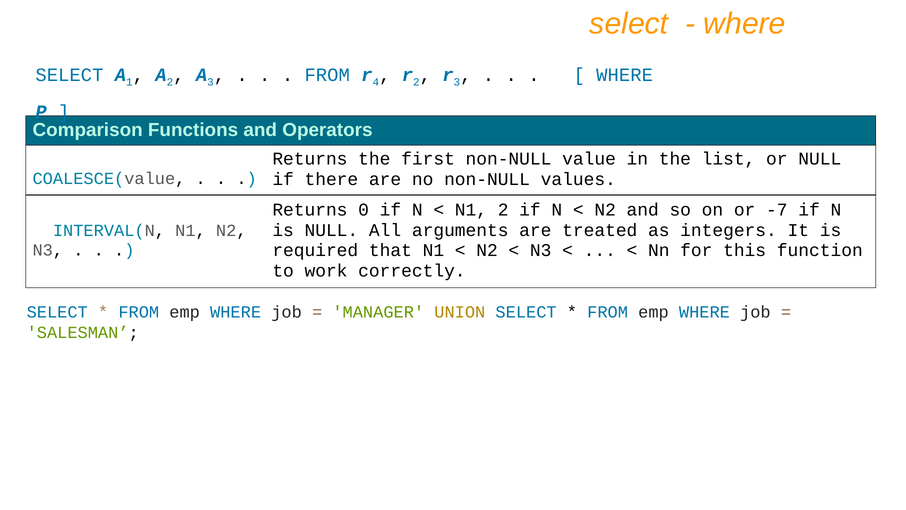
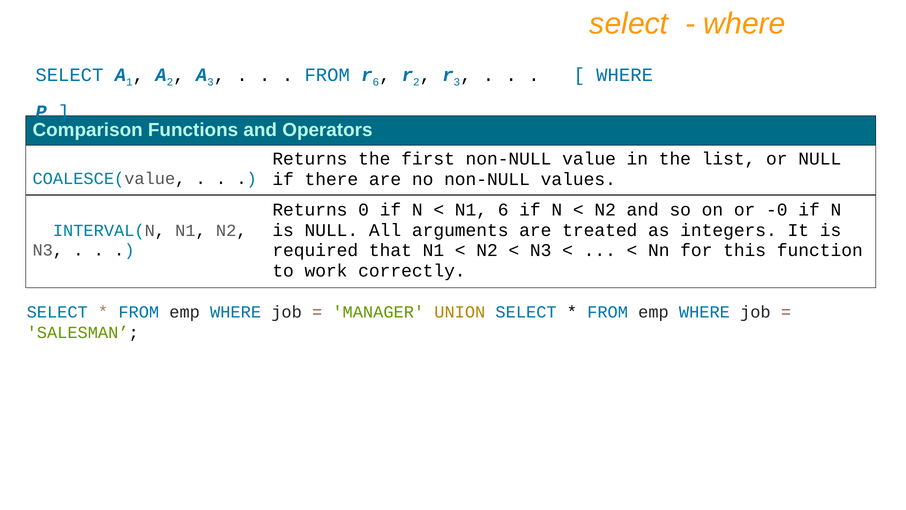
4: 4 -> 6 (376, 82)
N1 2: 2 -> 6 (503, 210)
-7: -7 -> -0 (777, 210)
